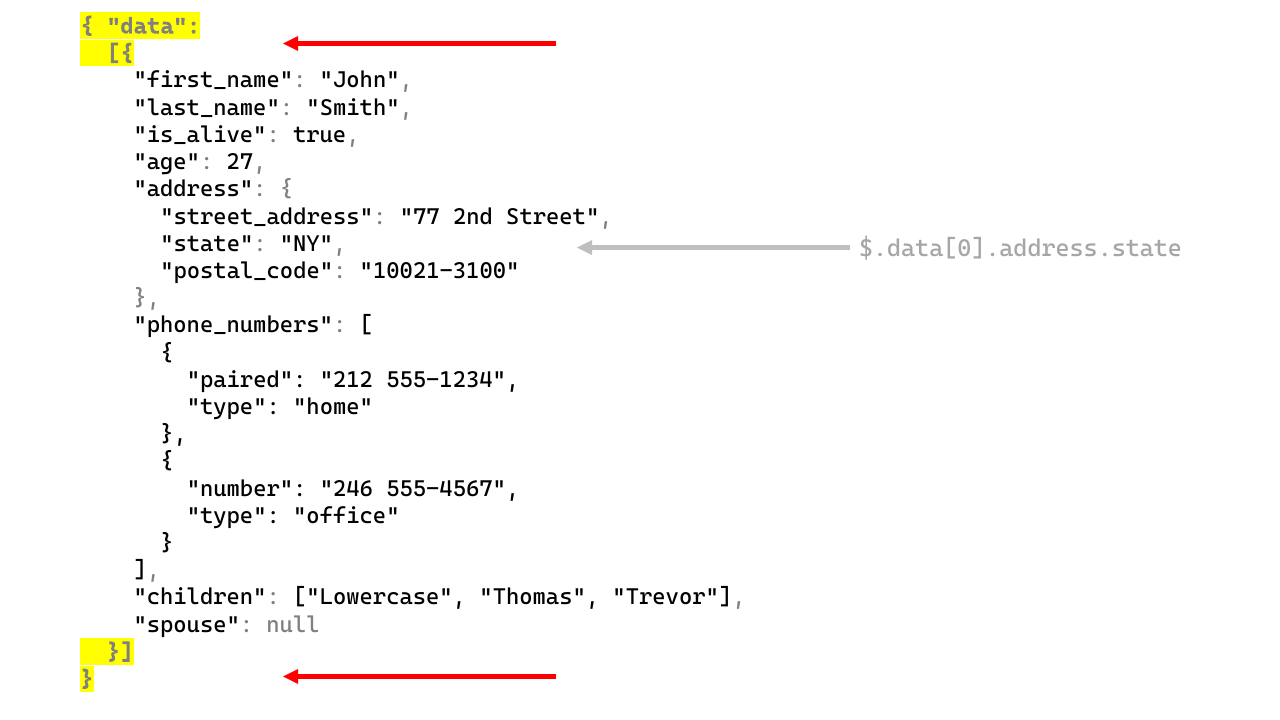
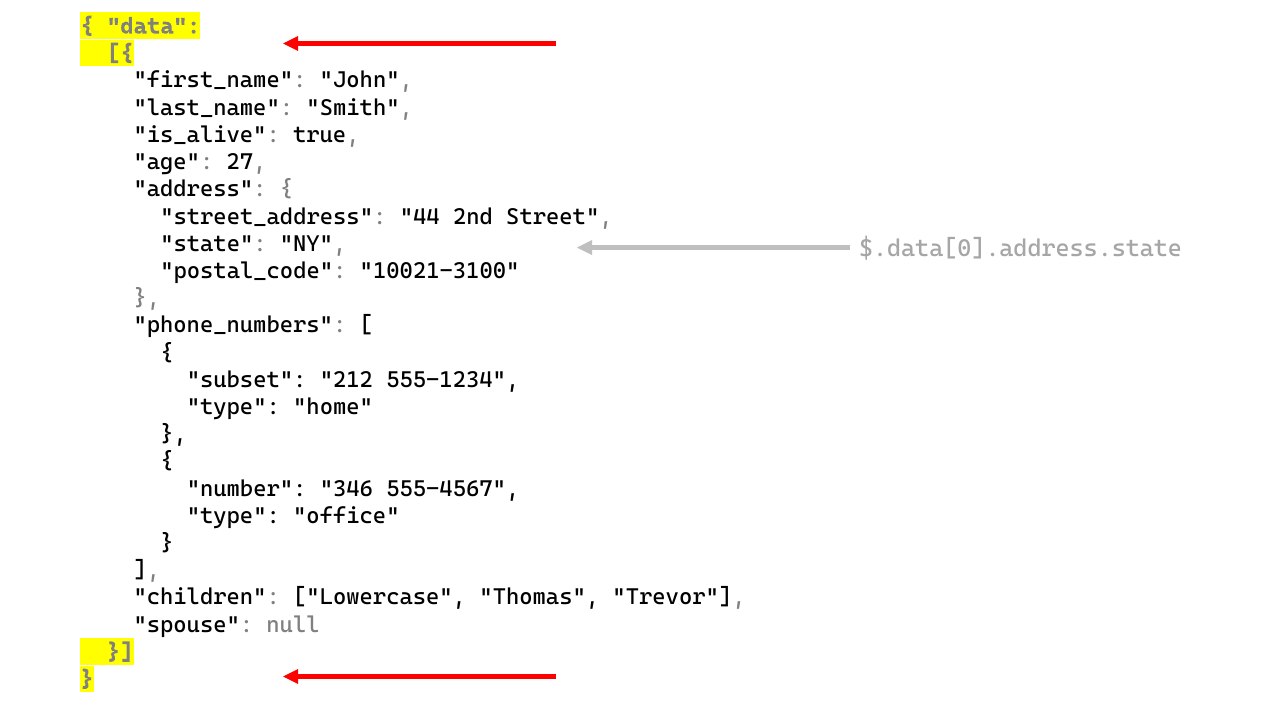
77: 77 -> 44 (420, 217)
paired: paired -> subset (247, 380)
246: 246 -> 346 (346, 489)
